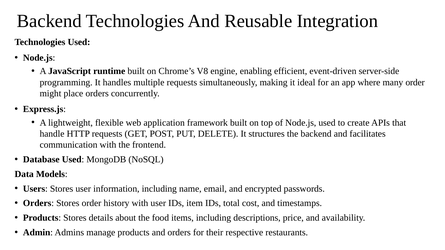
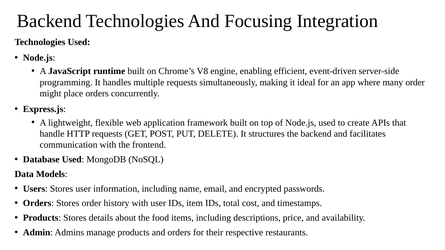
Reusable: Reusable -> Focusing (258, 21)
